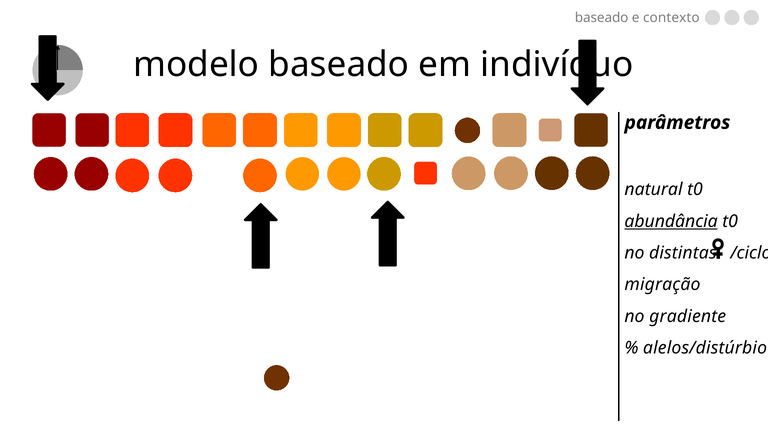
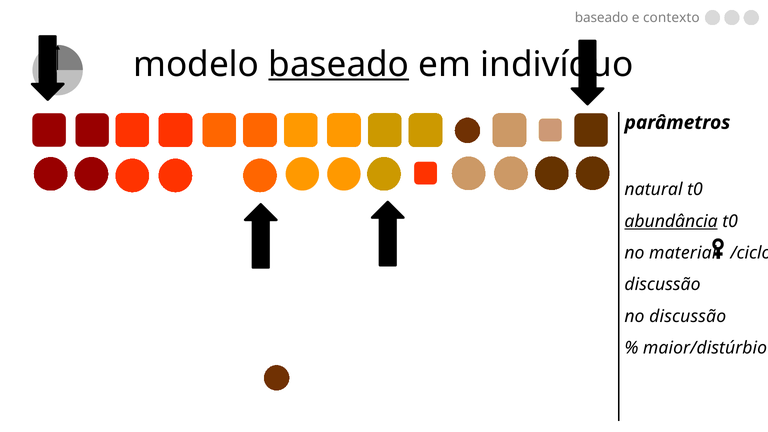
baseado underline: none -> present (339, 65)
distintas: distintas -> material (683, 253)
migração: migração -> discussão (663, 285)
no gradiente: gradiente -> discussão (688, 316)
alelos/distúrbio: alelos/distúrbio -> maior/distúrbio (705, 348)
